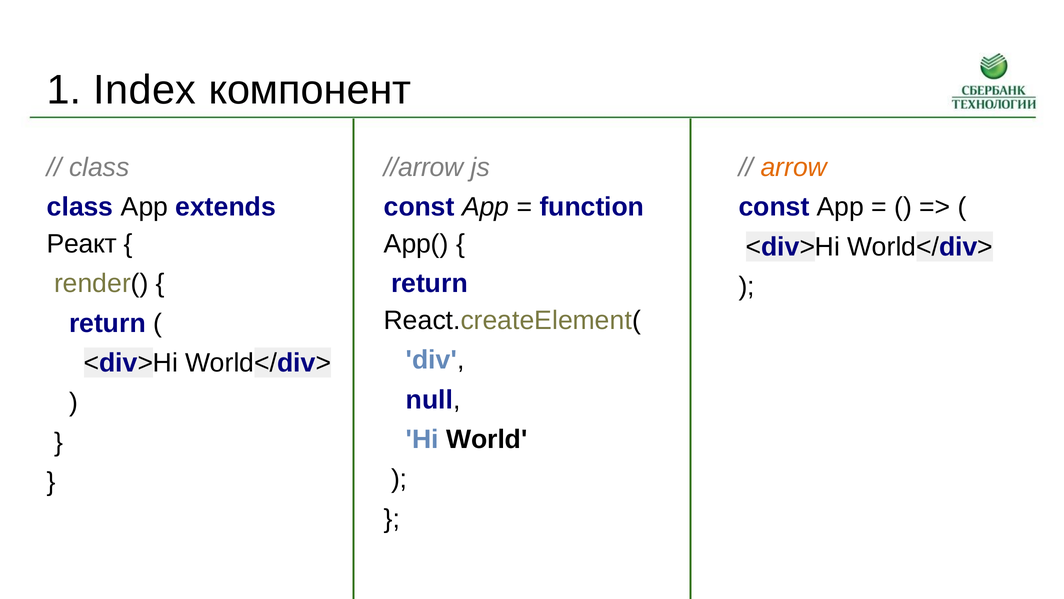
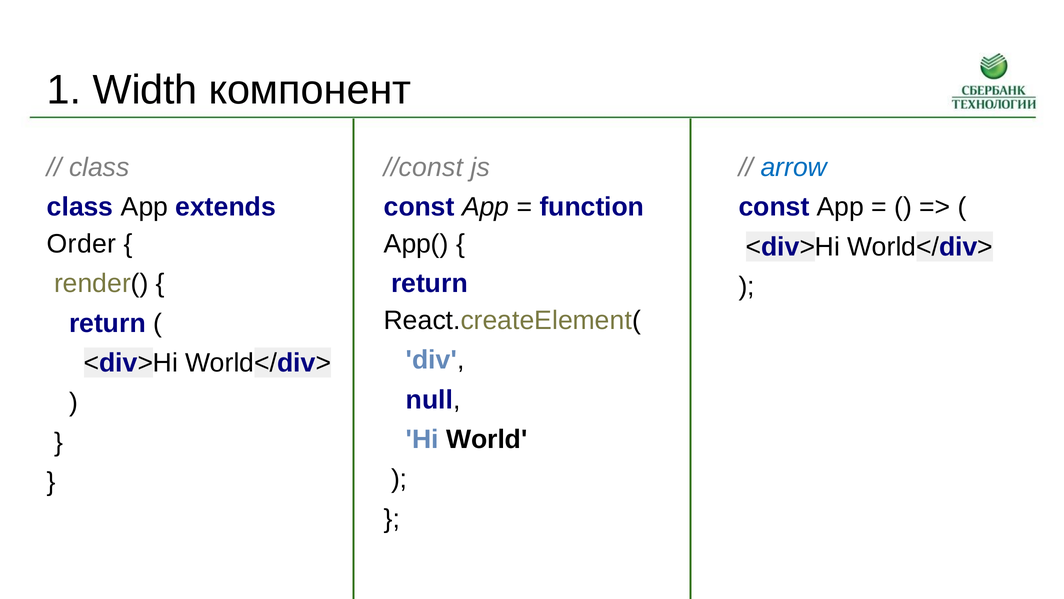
Index: Index -> Width (145, 90)
//arrow: //arrow -> //const (424, 167)
arrow colour: orange -> blue (794, 167)
Реакт: Реакт -> Order (81, 244)
